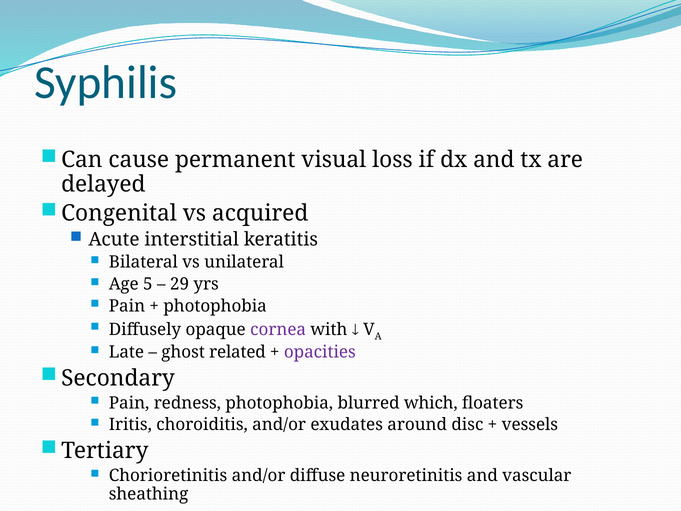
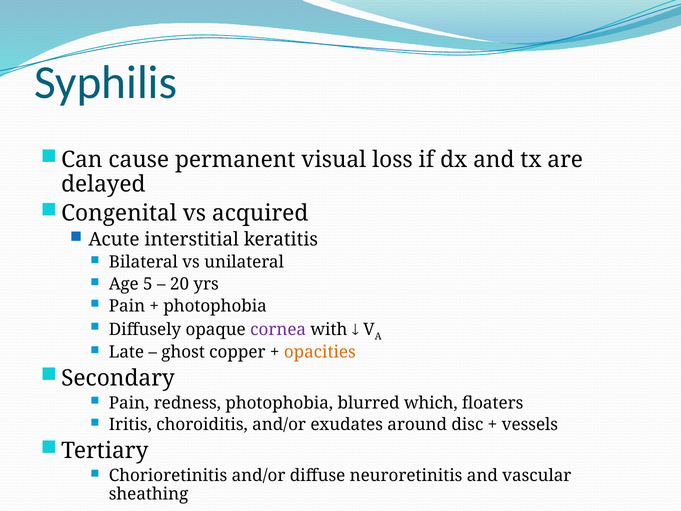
29: 29 -> 20 (180, 284)
related: related -> copper (237, 352)
opacities colour: purple -> orange (320, 352)
